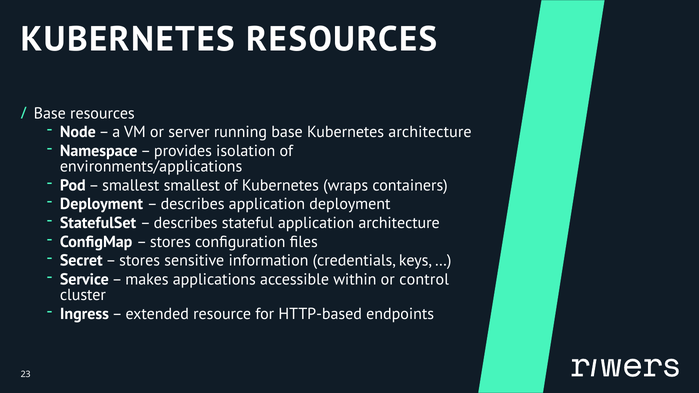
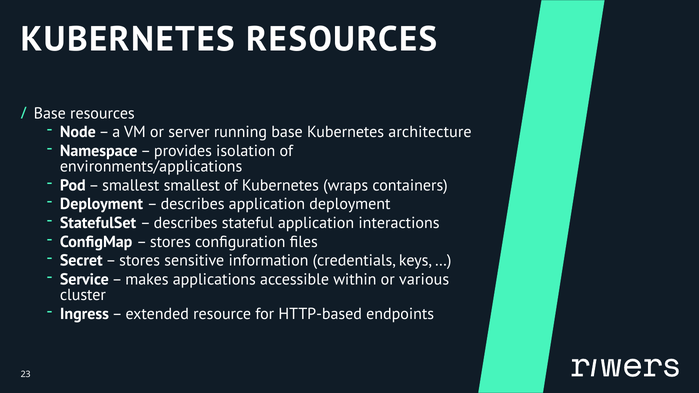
application architecture: architecture -> interactions (399, 223)
control: control -> various (424, 280)
